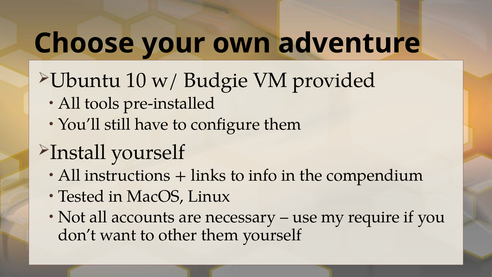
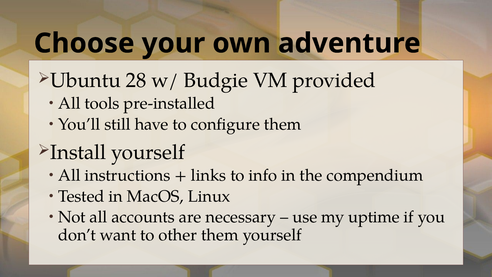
10: 10 -> 28 (136, 80)
require: require -> uptime (374, 217)
